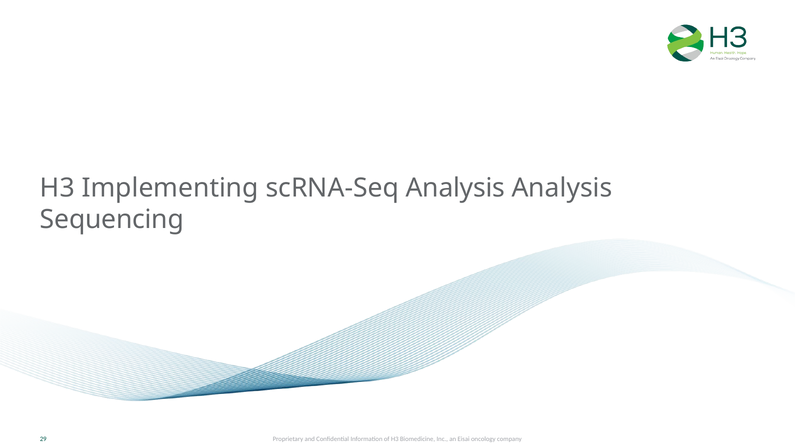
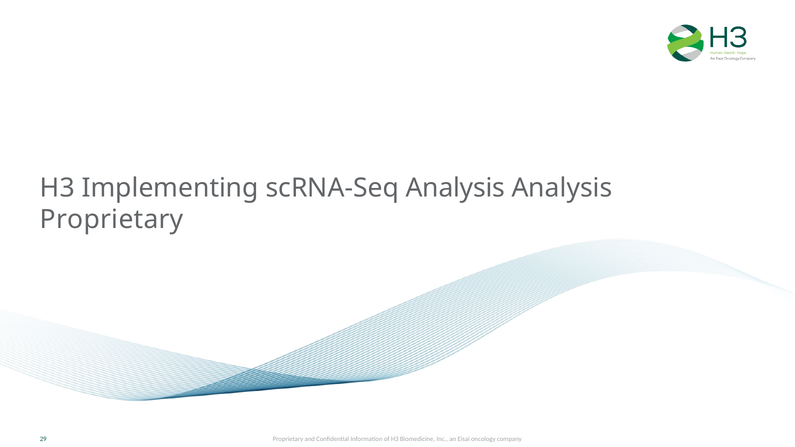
Sequencing: Sequencing -> Proprietary (112, 220)
